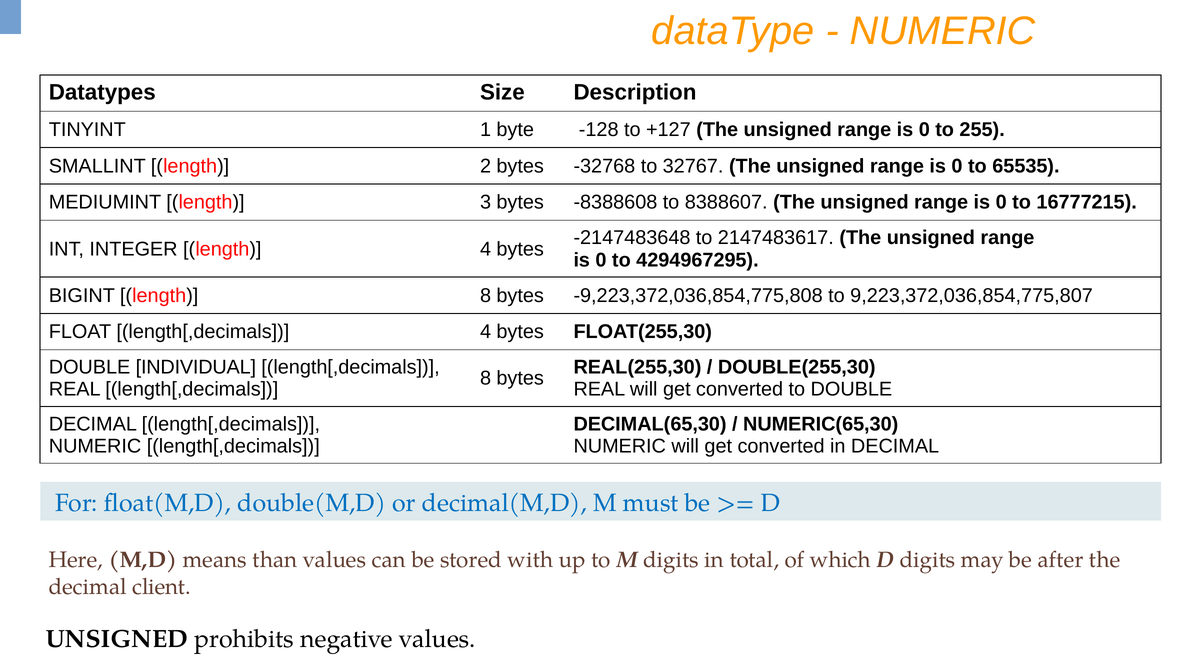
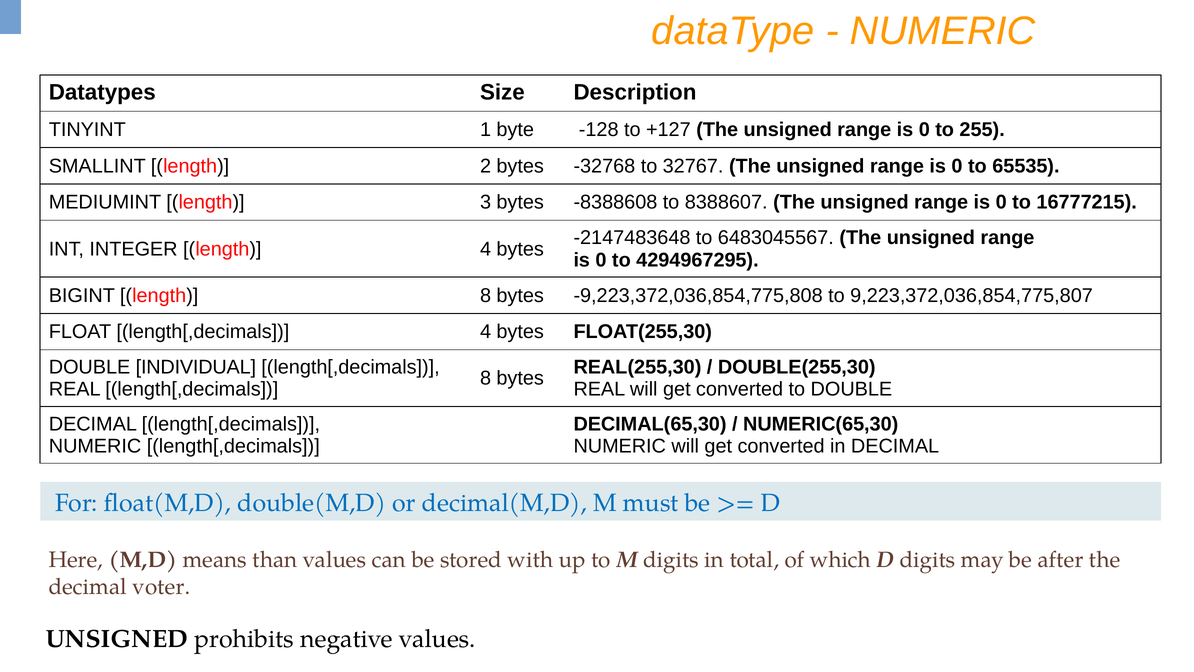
2147483617: 2147483617 -> 6483045567 (776, 238)
client: client -> voter (161, 587)
